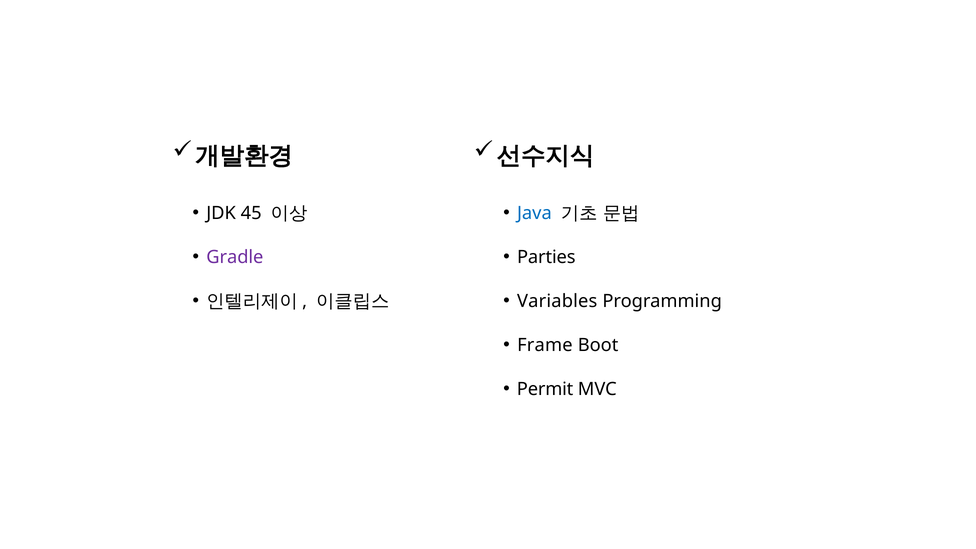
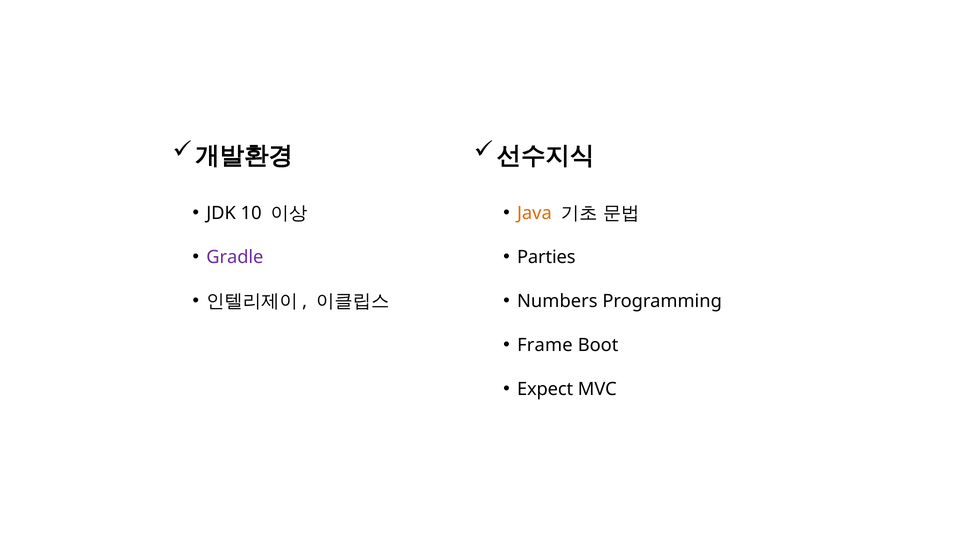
45: 45 -> 10 (251, 213)
Java colour: blue -> orange (534, 213)
Variables: Variables -> Numbers (557, 301)
Permit: Permit -> Expect (545, 389)
